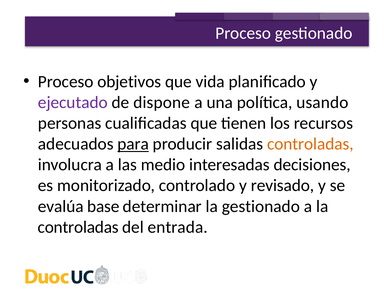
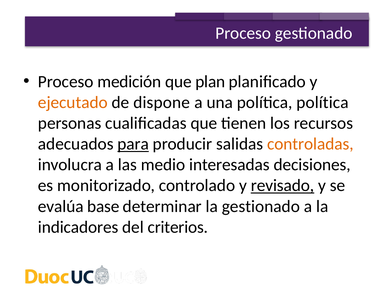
objetivos: objetivos -> medición (129, 82)
vida: vida -> plan (210, 82)
ejecutado colour: purple -> orange (73, 102)
política usando: usando -> política (322, 102)
revisado underline: none -> present (283, 185)
controladas: controladas -> indicadores (78, 227)
entrada: entrada -> criterios (178, 227)
